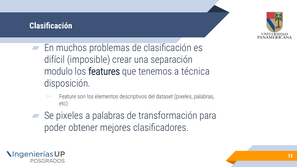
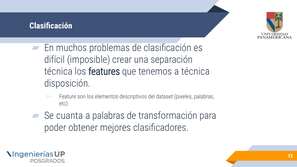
modulo: modulo -> técnica (58, 72)
Se pixeles: pixeles -> cuanta (70, 116)
